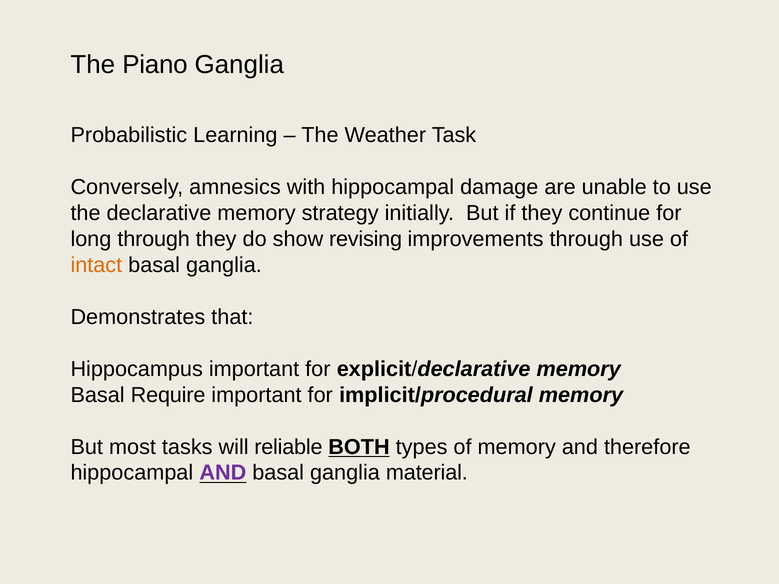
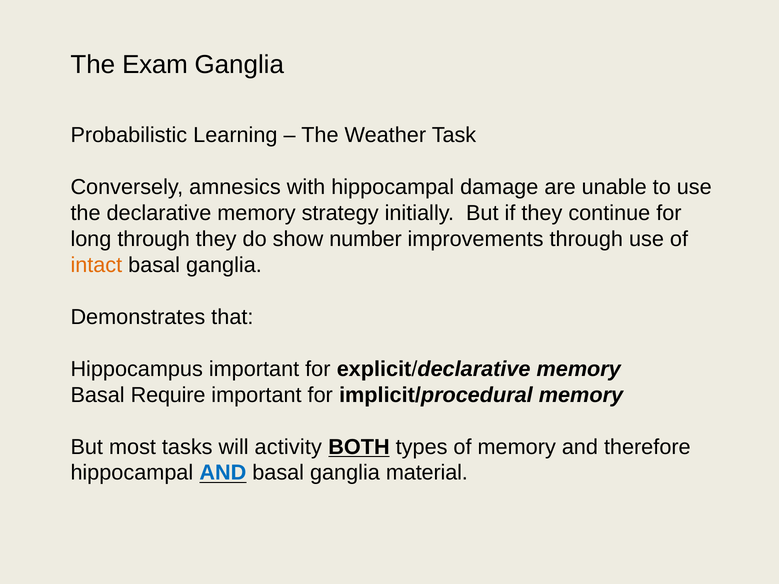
Piano: Piano -> Exam (155, 65)
revising: revising -> number (366, 239)
reliable: reliable -> activity (288, 447)
AND colour: purple -> blue (223, 473)
